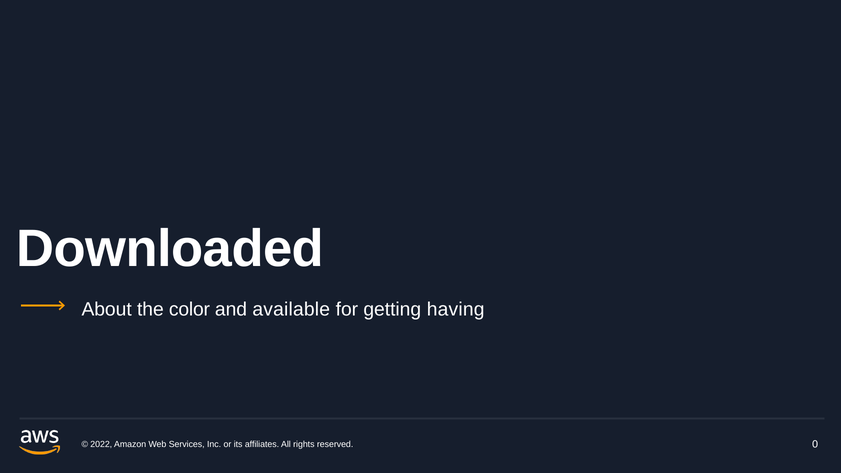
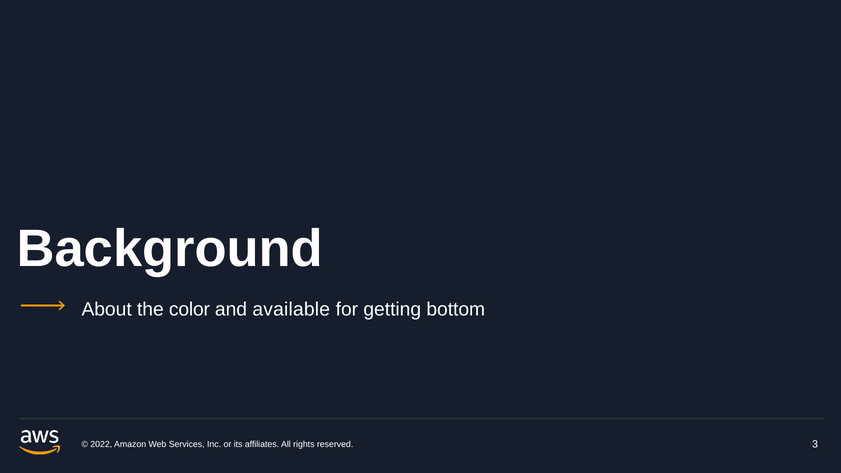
Downloaded: Downloaded -> Background (170, 249)
having: having -> bottom (456, 309)
0: 0 -> 3 (815, 444)
